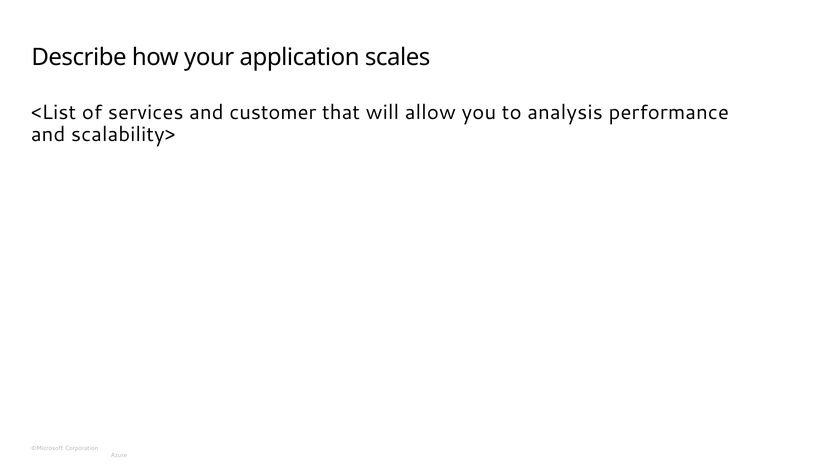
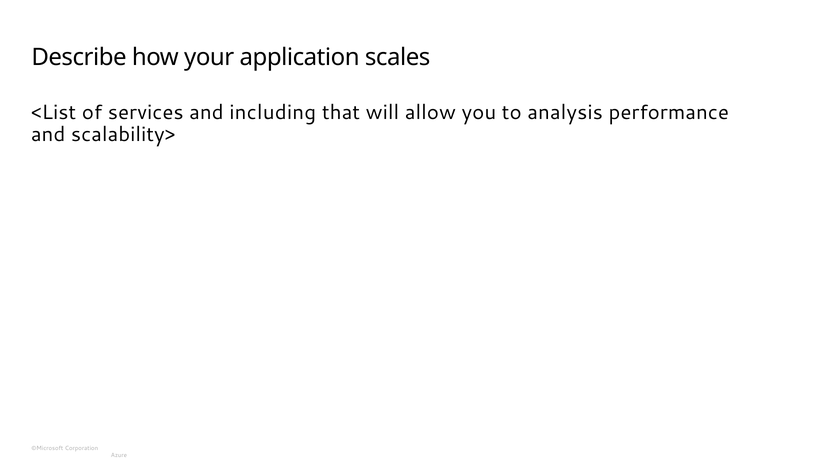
customer: customer -> including (273, 112)
